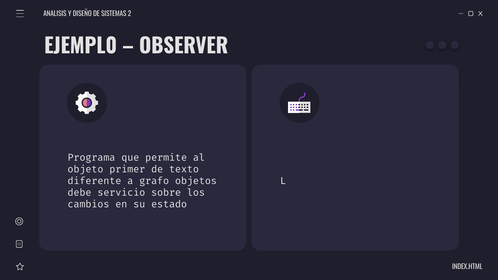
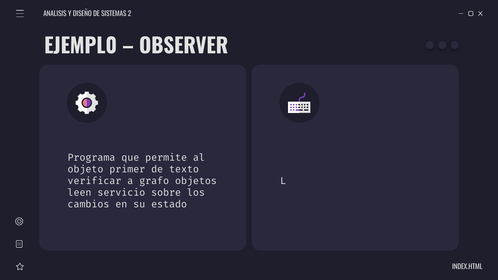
diferente: diferente -> verificar (94, 181)
debe: debe -> leen (80, 193)
